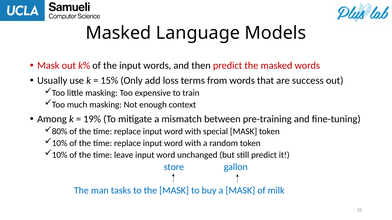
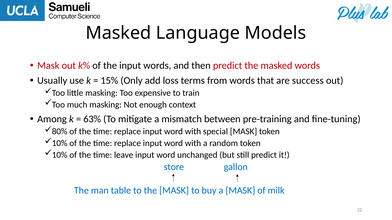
19%: 19% -> 63% (92, 119)
tasks: tasks -> table (121, 191)
